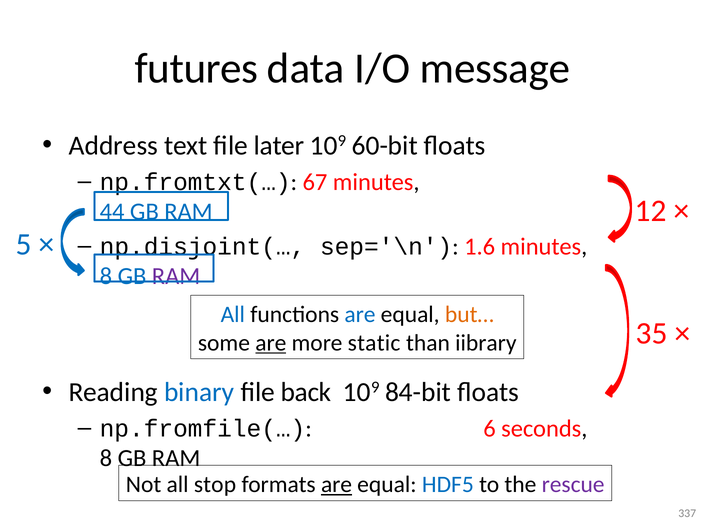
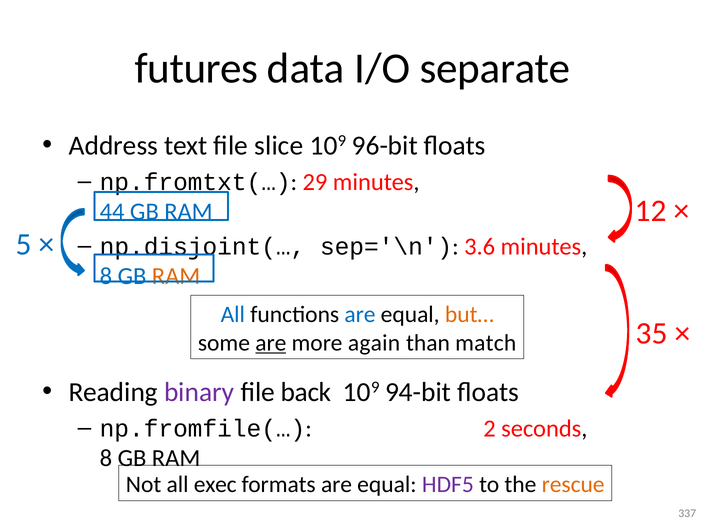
message: message -> separate (495, 68)
later: later -> slice (279, 145)
60-bit: 60-bit -> 96-bit (385, 145)
67: 67 -> 29 (315, 182)
1.6: 1.6 -> 3.6 (480, 246)
RAM colour: purple -> orange (176, 276)
static: static -> again (374, 343)
iibrary: iibrary -> match (486, 343)
binary colour: blue -> purple (199, 392)
84-bit: 84-bit -> 94-bit (418, 392)
6: 6 -> 2 (490, 428)
stop: stop -> exec (215, 484)
are underline: present -> none (337, 484)
HDF5 colour: blue -> purple (448, 484)
rescue colour: purple -> orange (573, 484)
